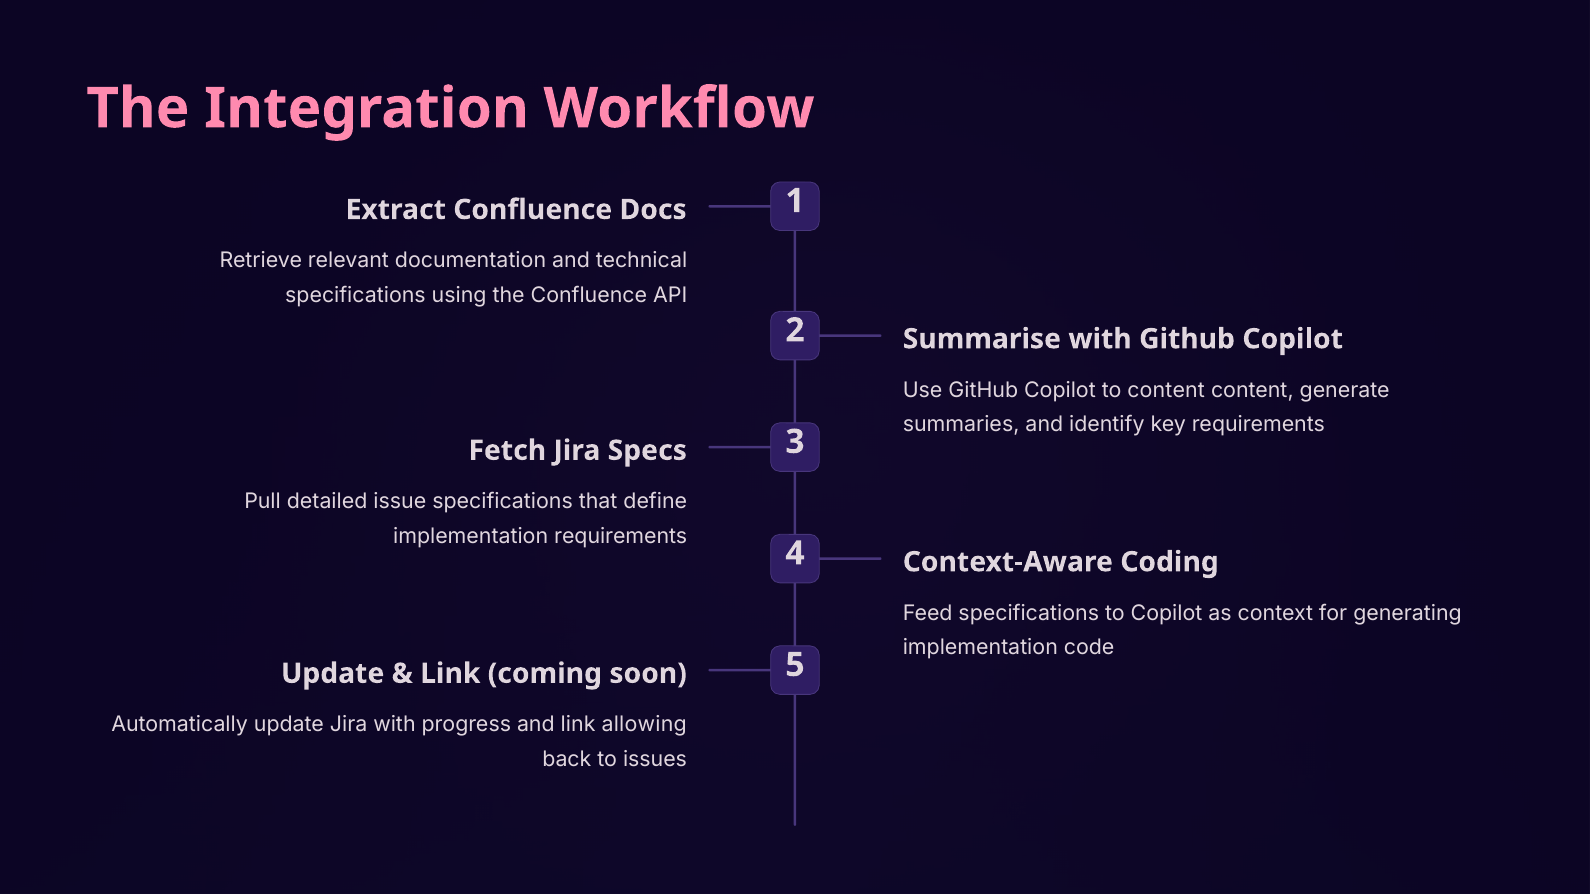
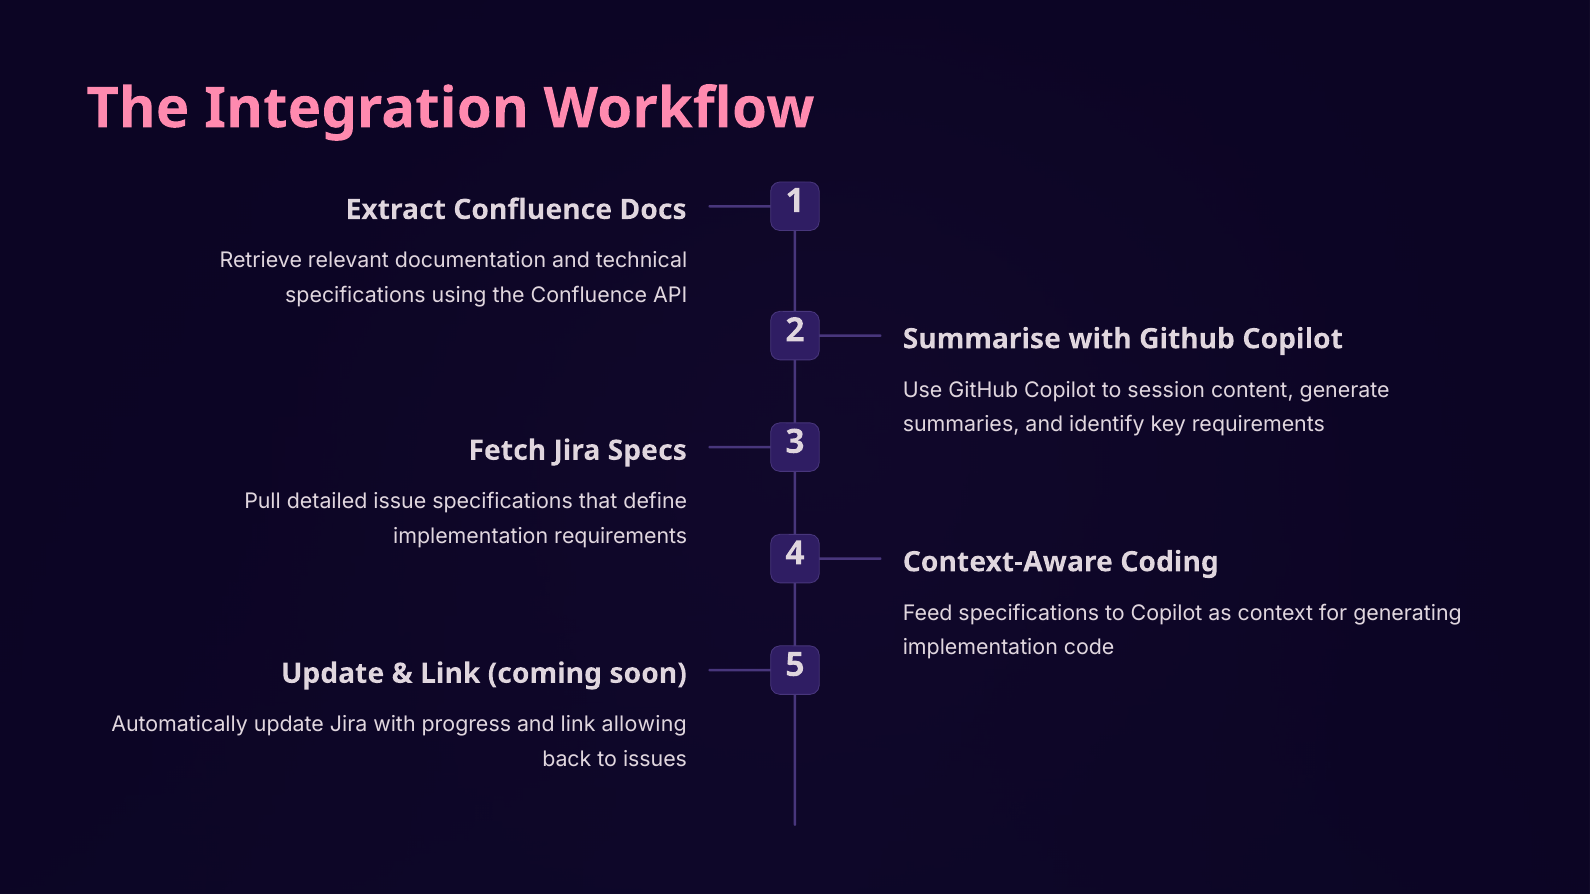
to content: content -> session (1166, 390)
